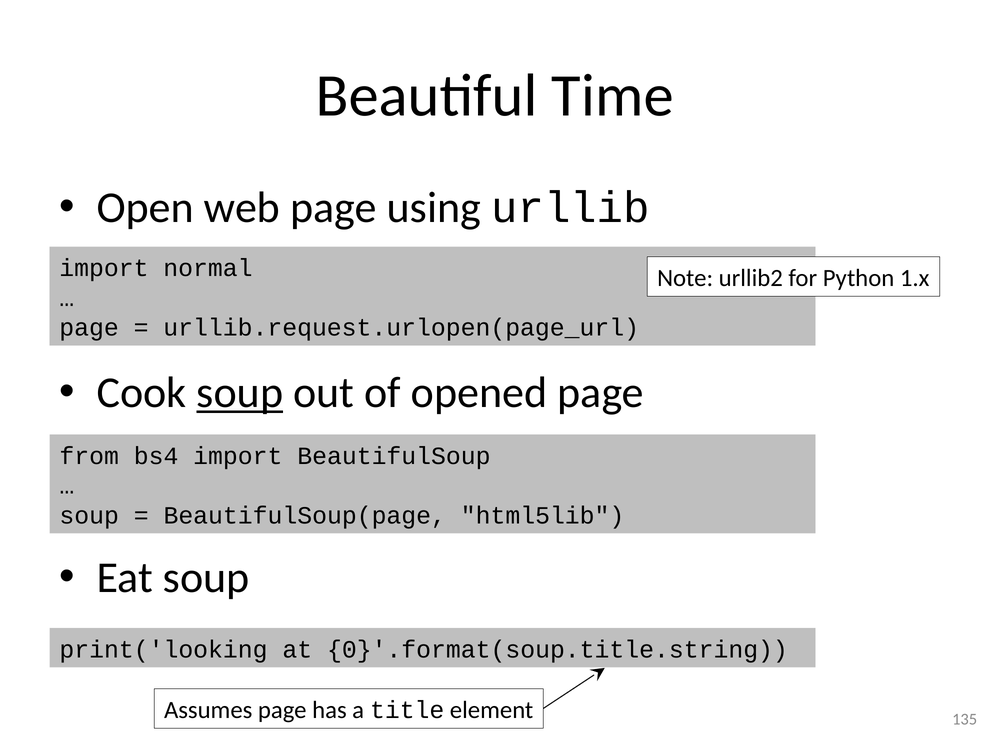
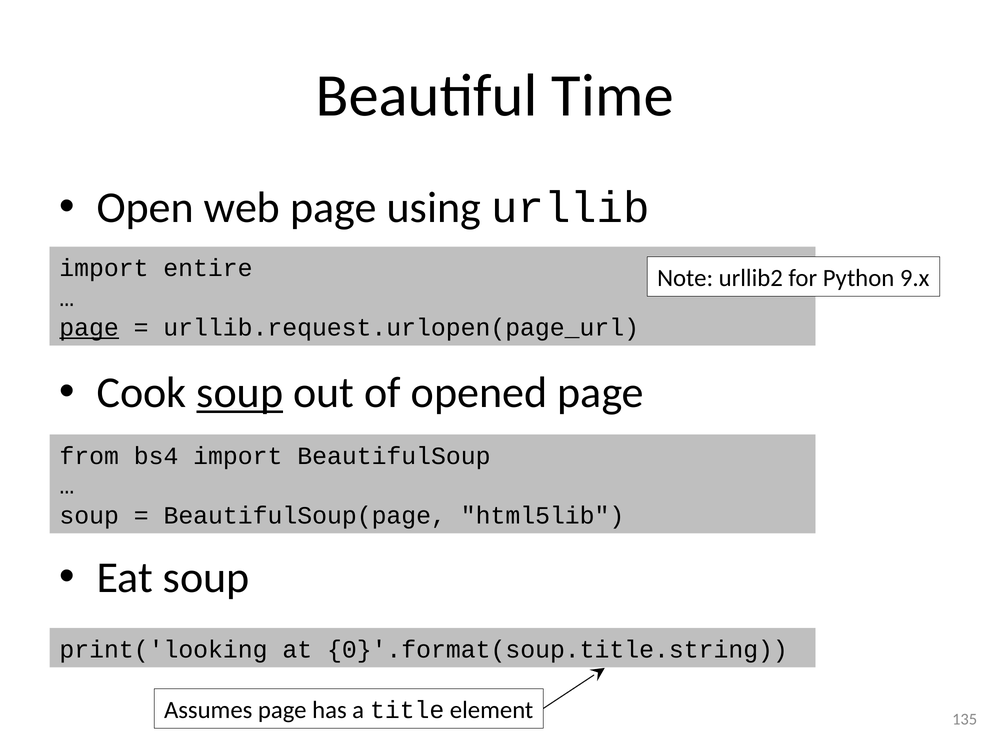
normal: normal -> entire (208, 268)
1.x: 1.x -> 9.x (915, 278)
page underline: none -> present (89, 328)
